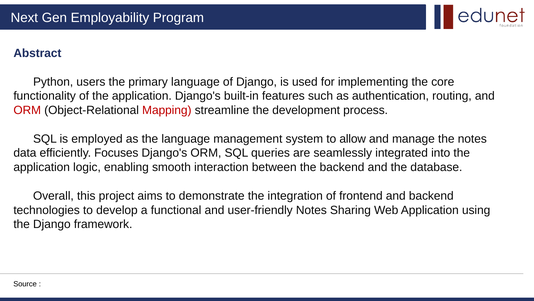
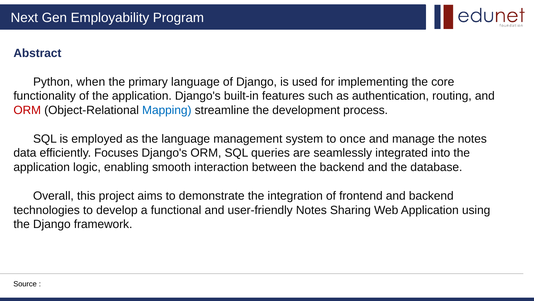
users: users -> when (91, 82)
Mapping colour: red -> blue (167, 110)
allow: allow -> once (353, 139)
